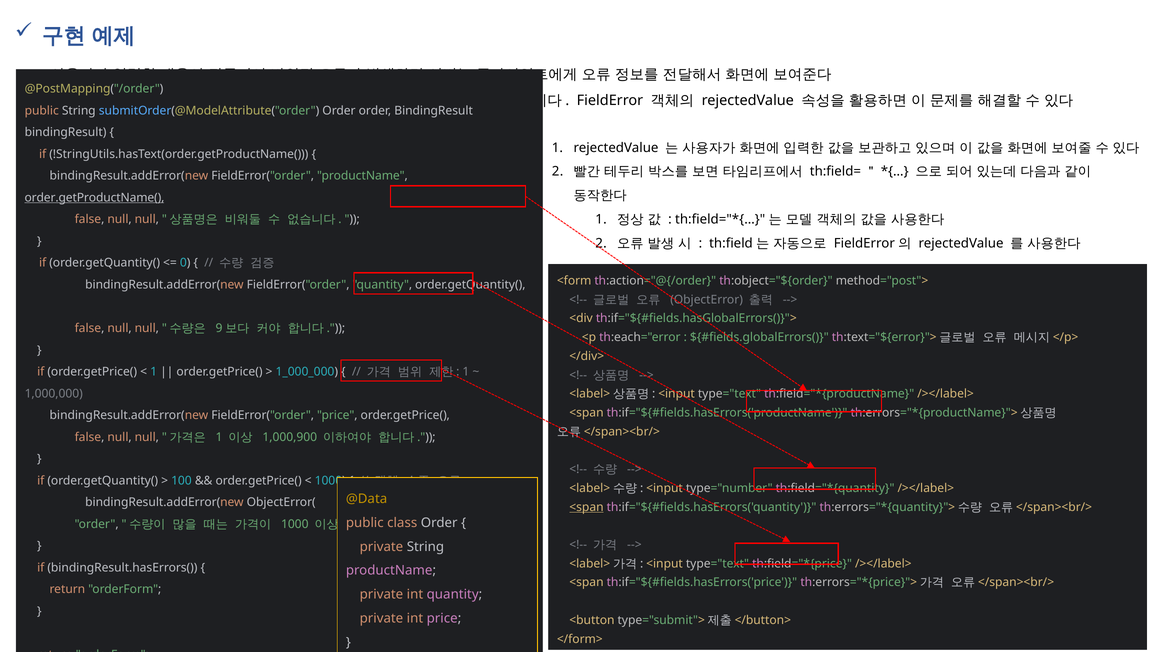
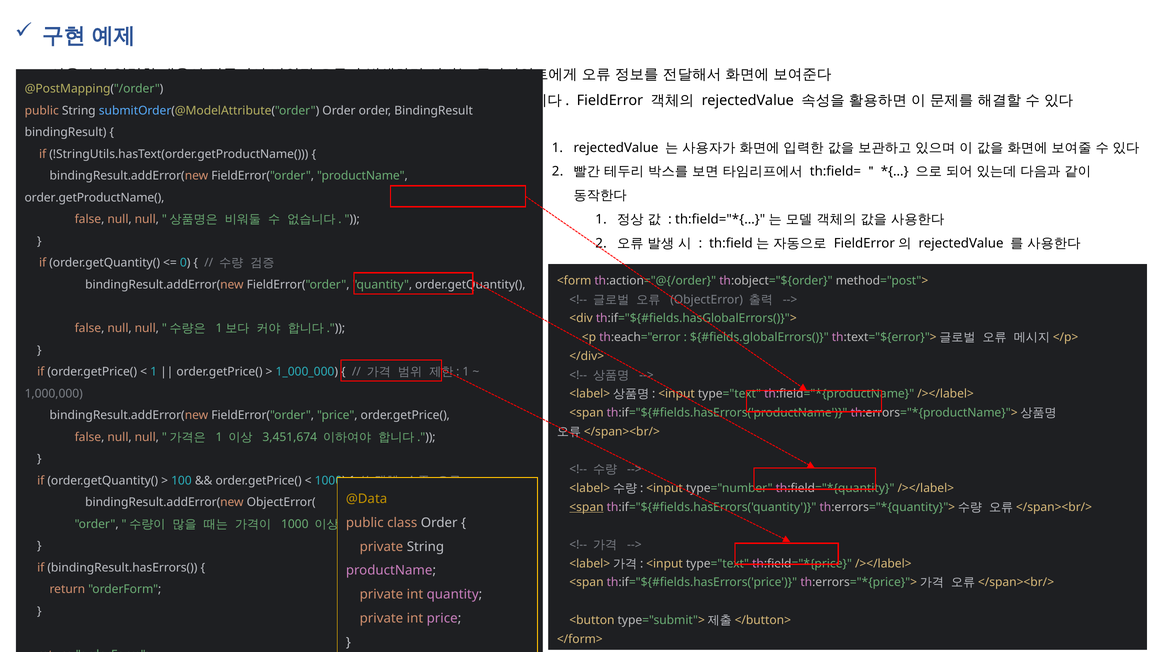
order.getProductName( underline: present -> none (94, 198)
9: 9 -> 1 (219, 328)
1,000,900: 1,000,900 -> 3,451,674 (290, 437)
